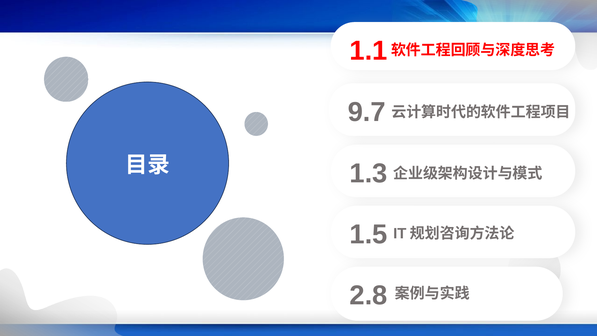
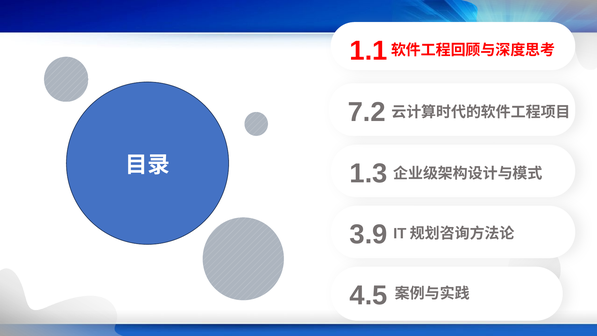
9.7: 9.7 -> 7.2 (367, 112)
1.5: 1.5 -> 3.9 (369, 234)
2.8: 2.8 -> 4.5 (369, 295)
